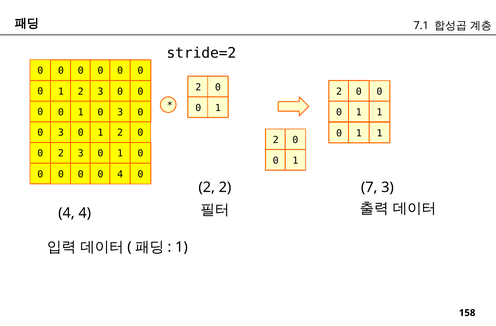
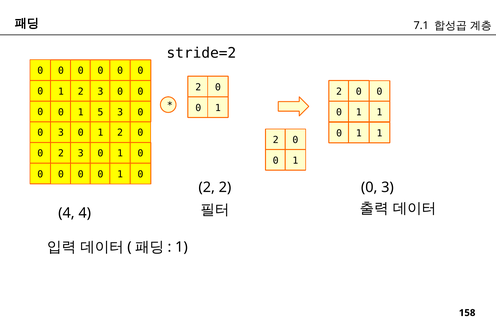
0: 0 -> 5 (100, 112)
0 0 0 4: 4 -> 1 (120, 174)
2 2 7: 7 -> 0 (369, 187)
